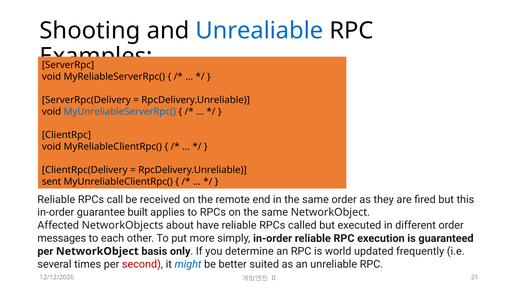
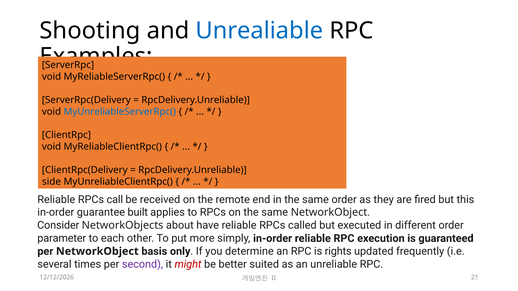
sent: sent -> side (51, 182)
Affected: Affected -> Consider (58, 226)
messages: messages -> parameter (62, 239)
world: world -> rights (338, 252)
second colour: red -> purple (142, 265)
might colour: blue -> red (188, 265)
